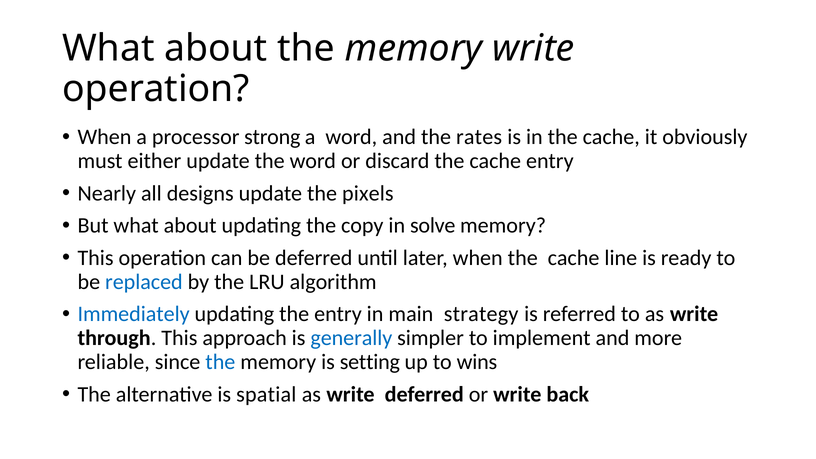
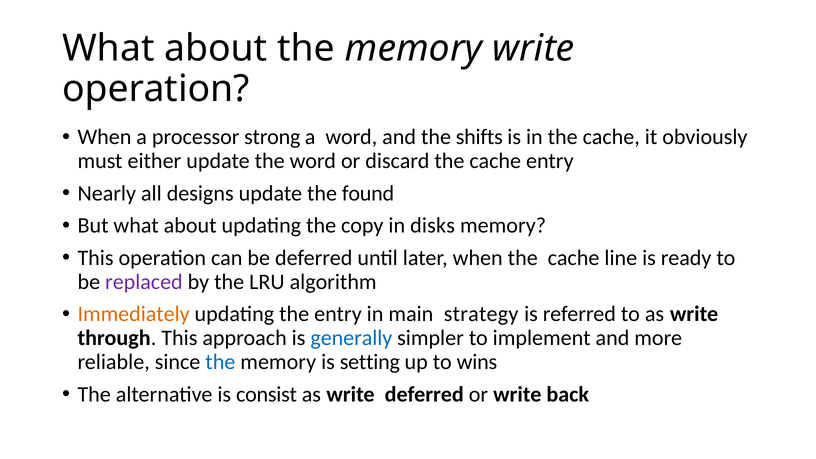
rates: rates -> shifts (479, 137)
pixels: pixels -> found (368, 193)
solve: solve -> disks (433, 226)
replaced colour: blue -> purple (144, 282)
Immediately colour: blue -> orange (134, 314)
spatial: spatial -> consist (267, 394)
